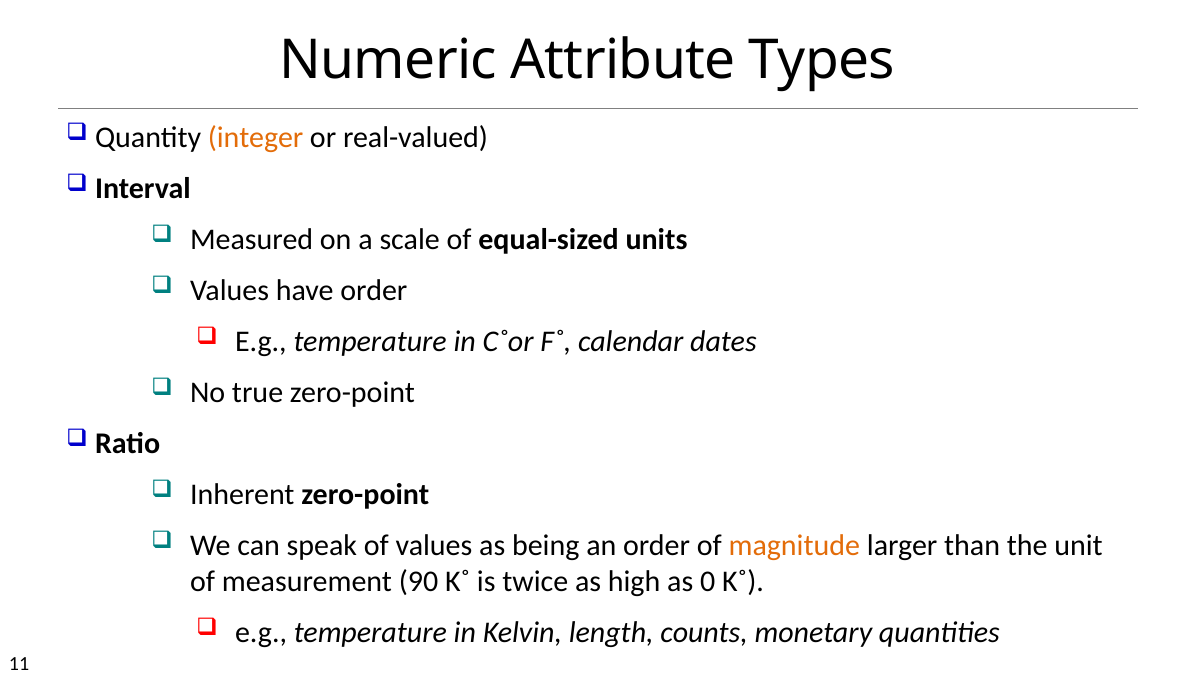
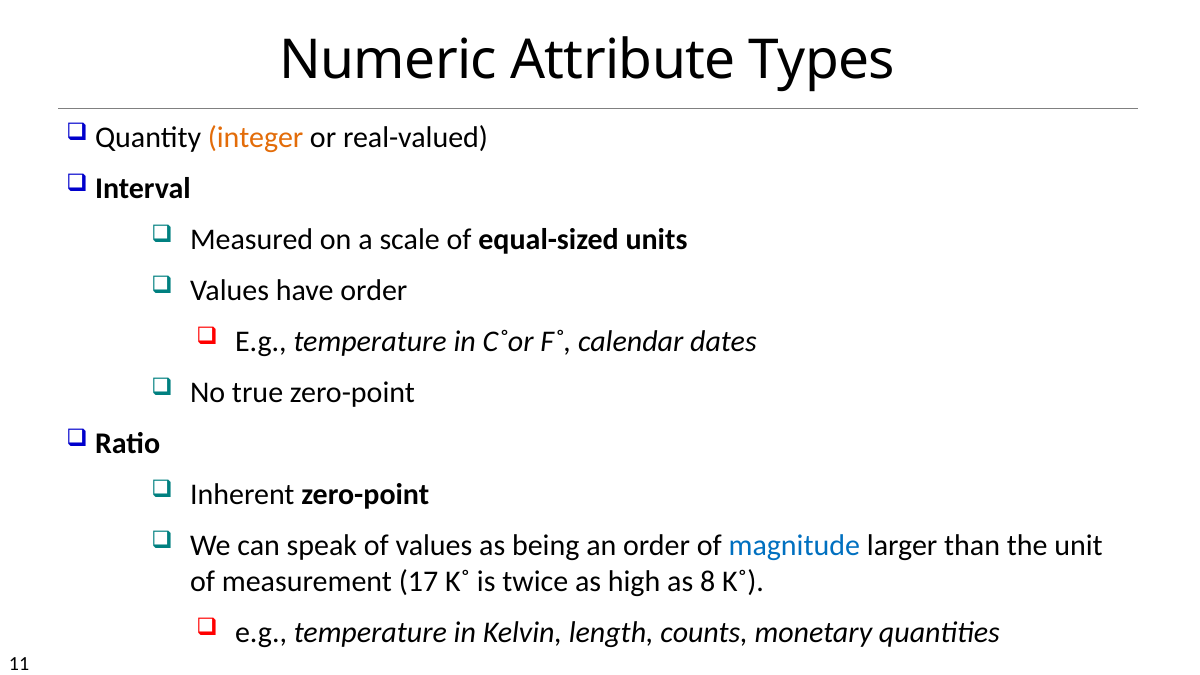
magnitude colour: orange -> blue (794, 545)
90: 90 -> 17 (418, 581)
0: 0 -> 8 (708, 581)
